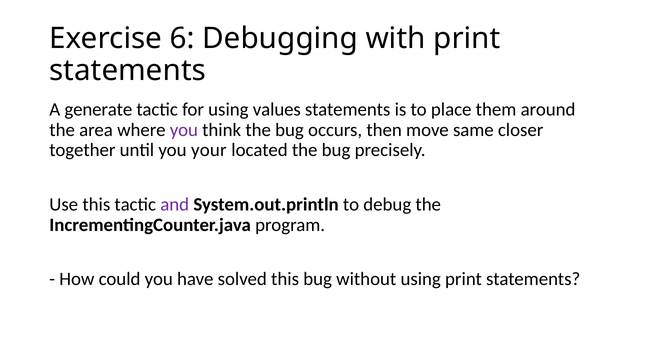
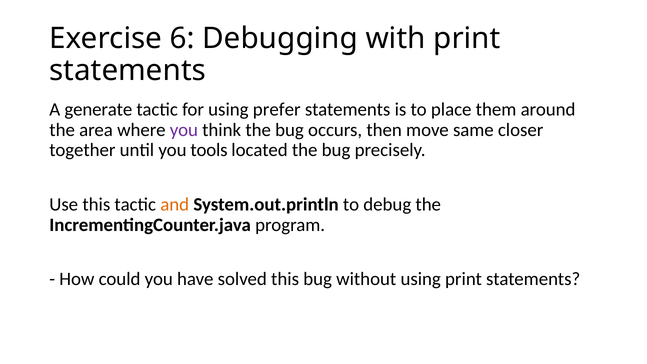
values: values -> prefer (277, 109)
your: your -> tools (209, 150)
and colour: purple -> orange (175, 204)
